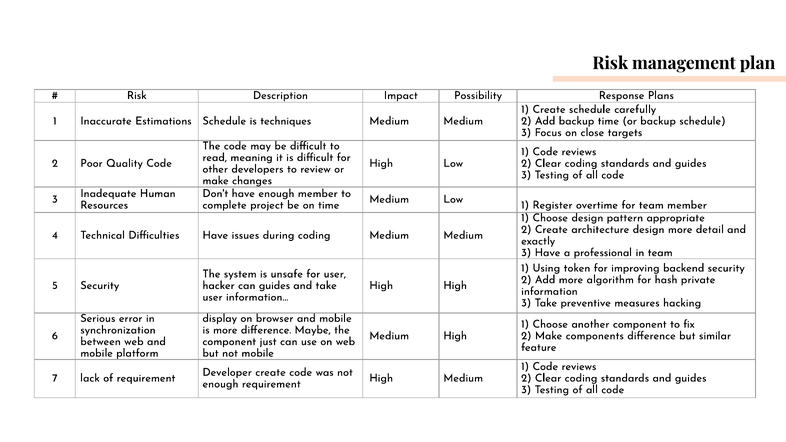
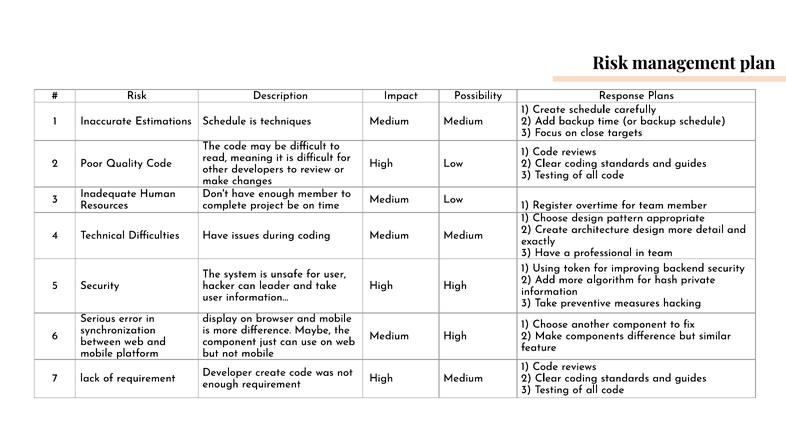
can guides: guides -> leader (274, 285)
